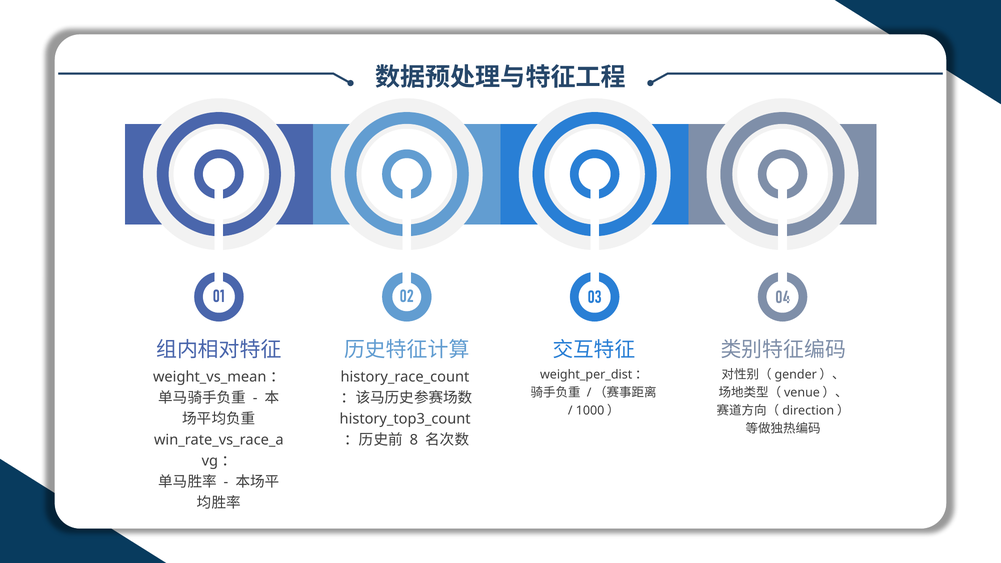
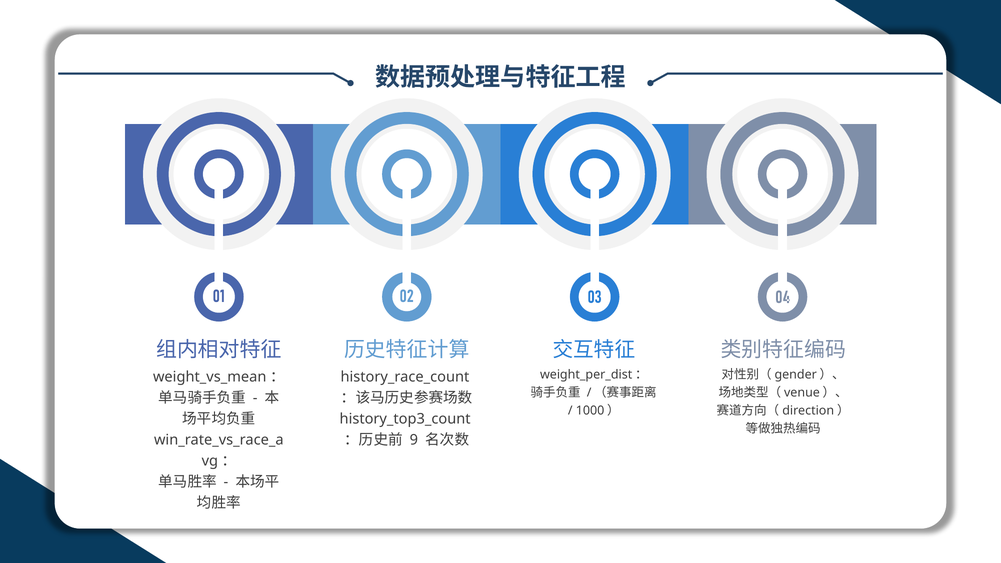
8: 8 -> 9 (414, 440)
